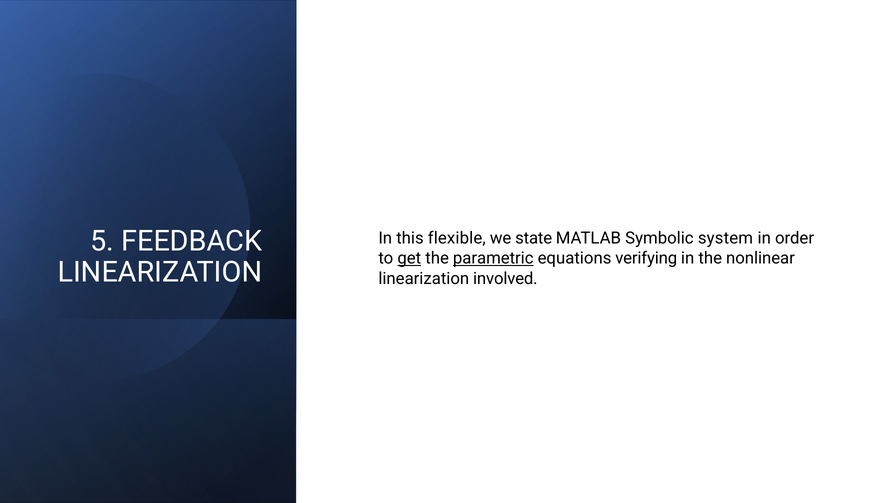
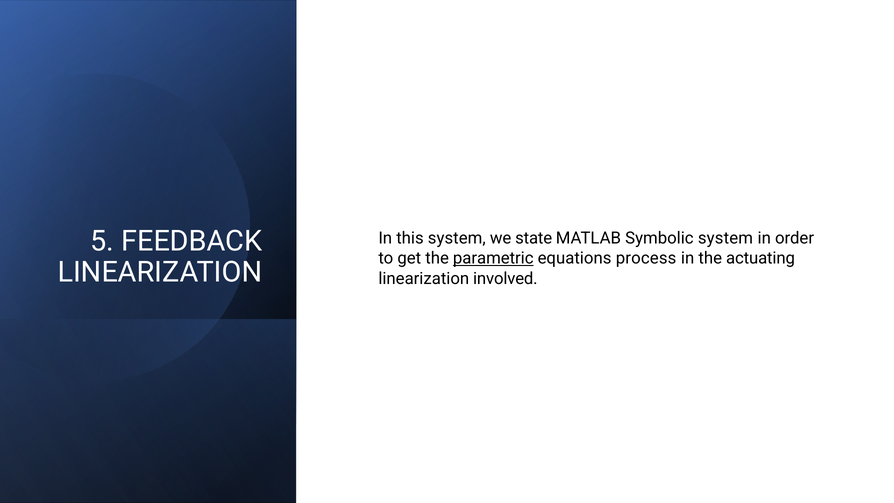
this flexible: flexible -> system (457, 238)
get underline: present -> none (409, 258)
verifying: verifying -> process (646, 258)
nonlinear: nonlinear -> actuating (761, 258)
